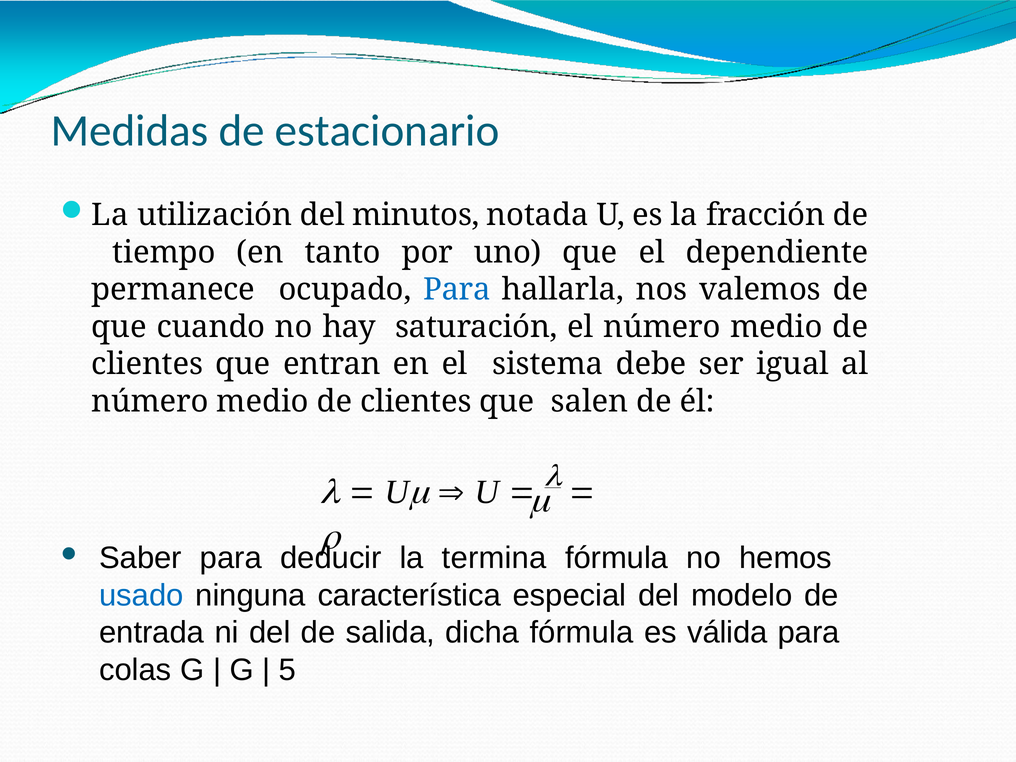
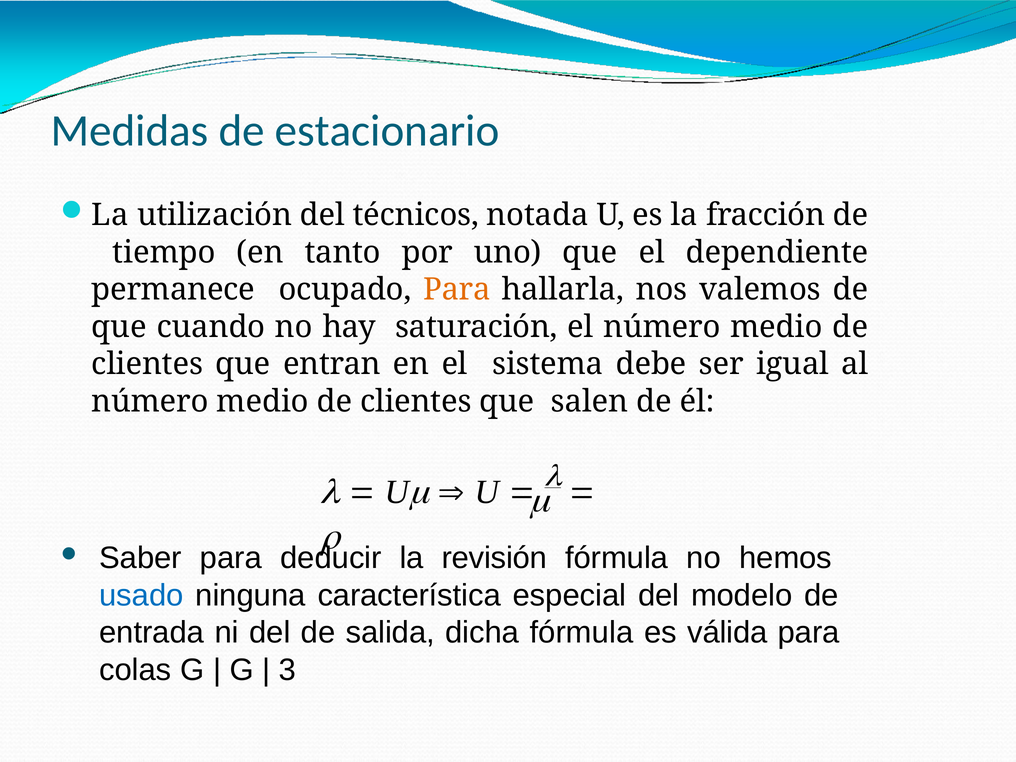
minutos: minutos -> técnicos (416, 215)
Para colour: blue -> orange (457, 290)
termina: termina -> revisión (494, 558)
5: 5 -> 3 (288, 670)
